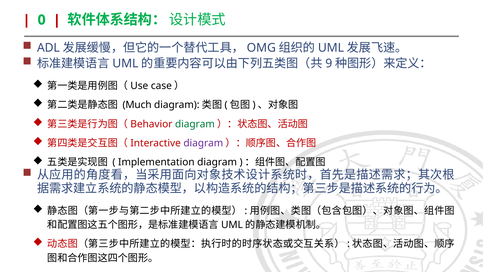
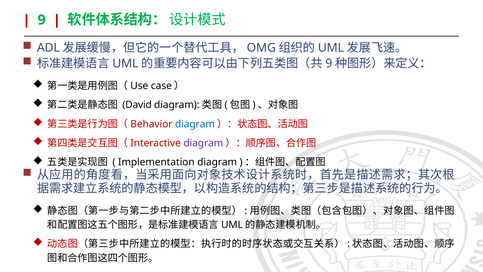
0: 0 -> 9 (42, 20)
Much: Much -> David (137, 105)
diagram colour: green -> blue (195, 124)
